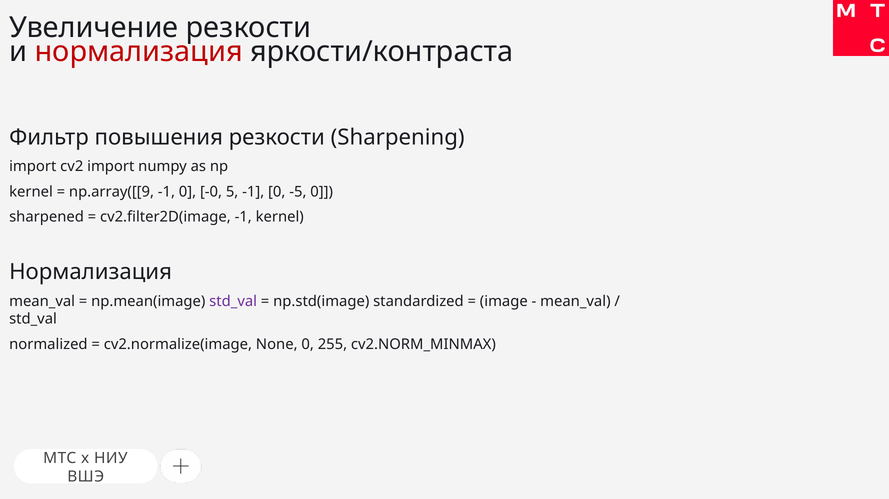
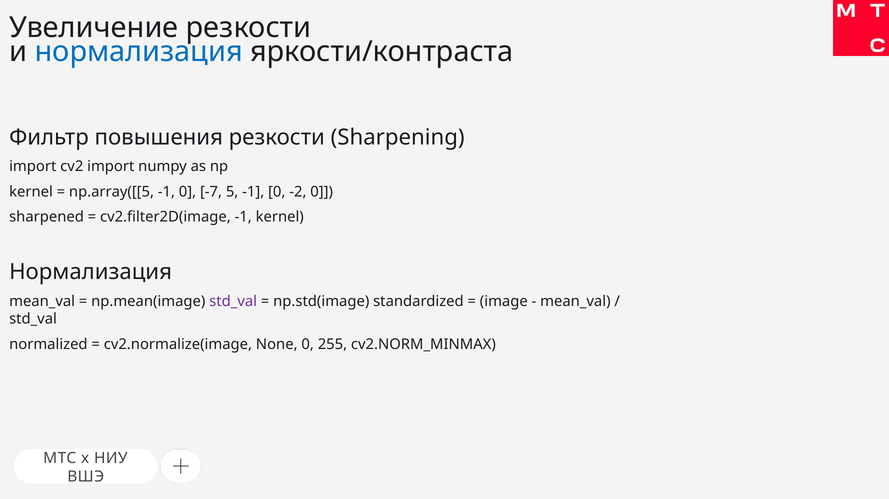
нормализация colour: red -> blue (139, 52)
np.array([[9: np.array([[9 -> np.array([[5 (112, 192)
-0: -0 -> -7 (211, 192)
-5: -5 -> -2 (298, 192)
